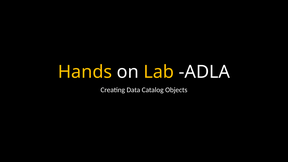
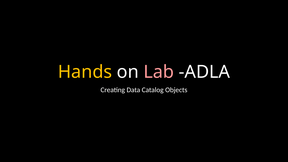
Lab colour: yellow -> pink (159, 72)
